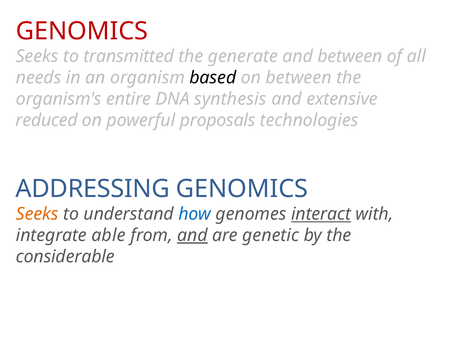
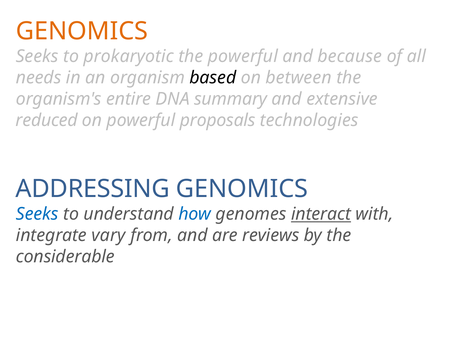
GENOMICS colour: red -> orange (82, 31)
transmitted: transmitted -> prokaryotic (129, 56)
the generate: generate -> powerful (243, 56)
and between: between -> because (350, 56)
synthesis: synthesis -> summary (231, 99)
Seeks colour: orange -> blue (37, 214)
able: able -> vary (108, 235)
and underline: present -> none (192, 235)
genetic: genetic -> reviews (271, 235)
